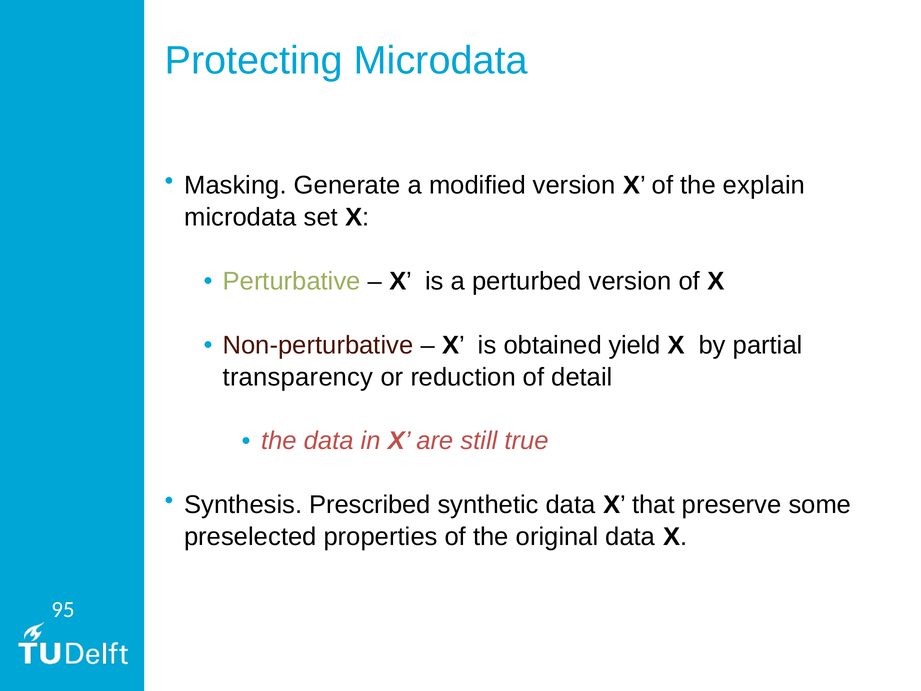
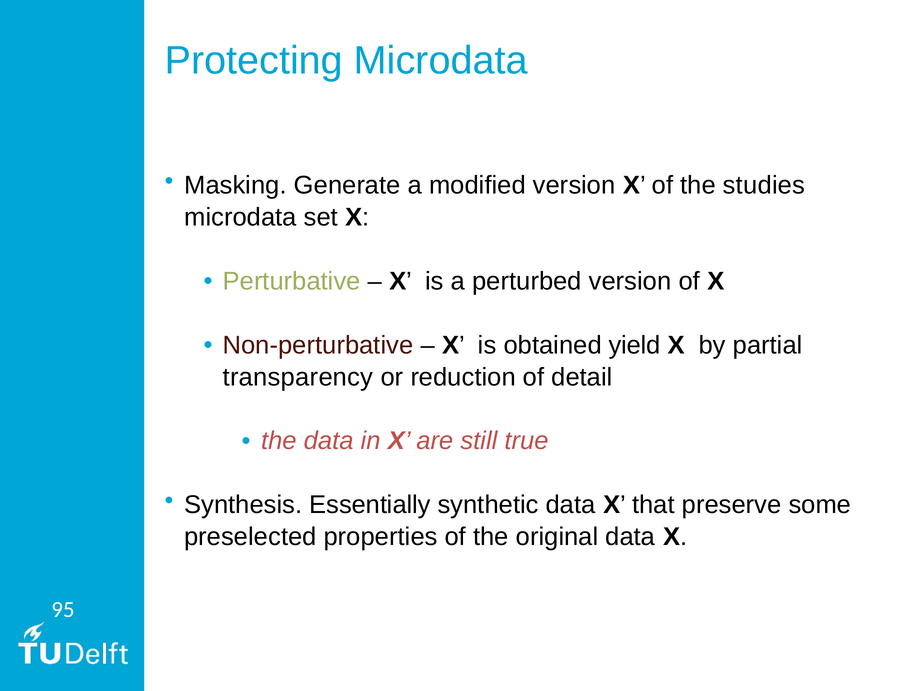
explain: explain -> studies (764, 185)
Prescribed: Prescribed -> Essentially (370, 505)
